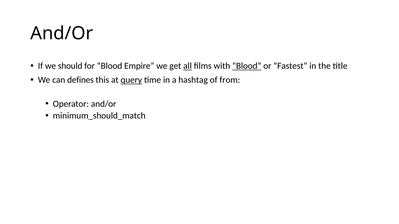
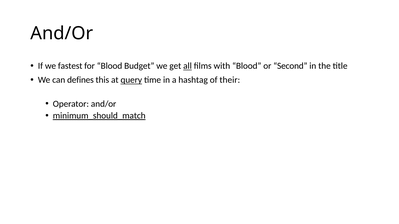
should: should -> fastest (70, 66)
Empire: Empire -> Budget (139, 66)
Blood underline: present -> none (247, 66)
Fastest: Fastest -> Second (290, 66)
from: from -> their (230, 80)
minimum_should_match underline: none -> present (99, 116)
